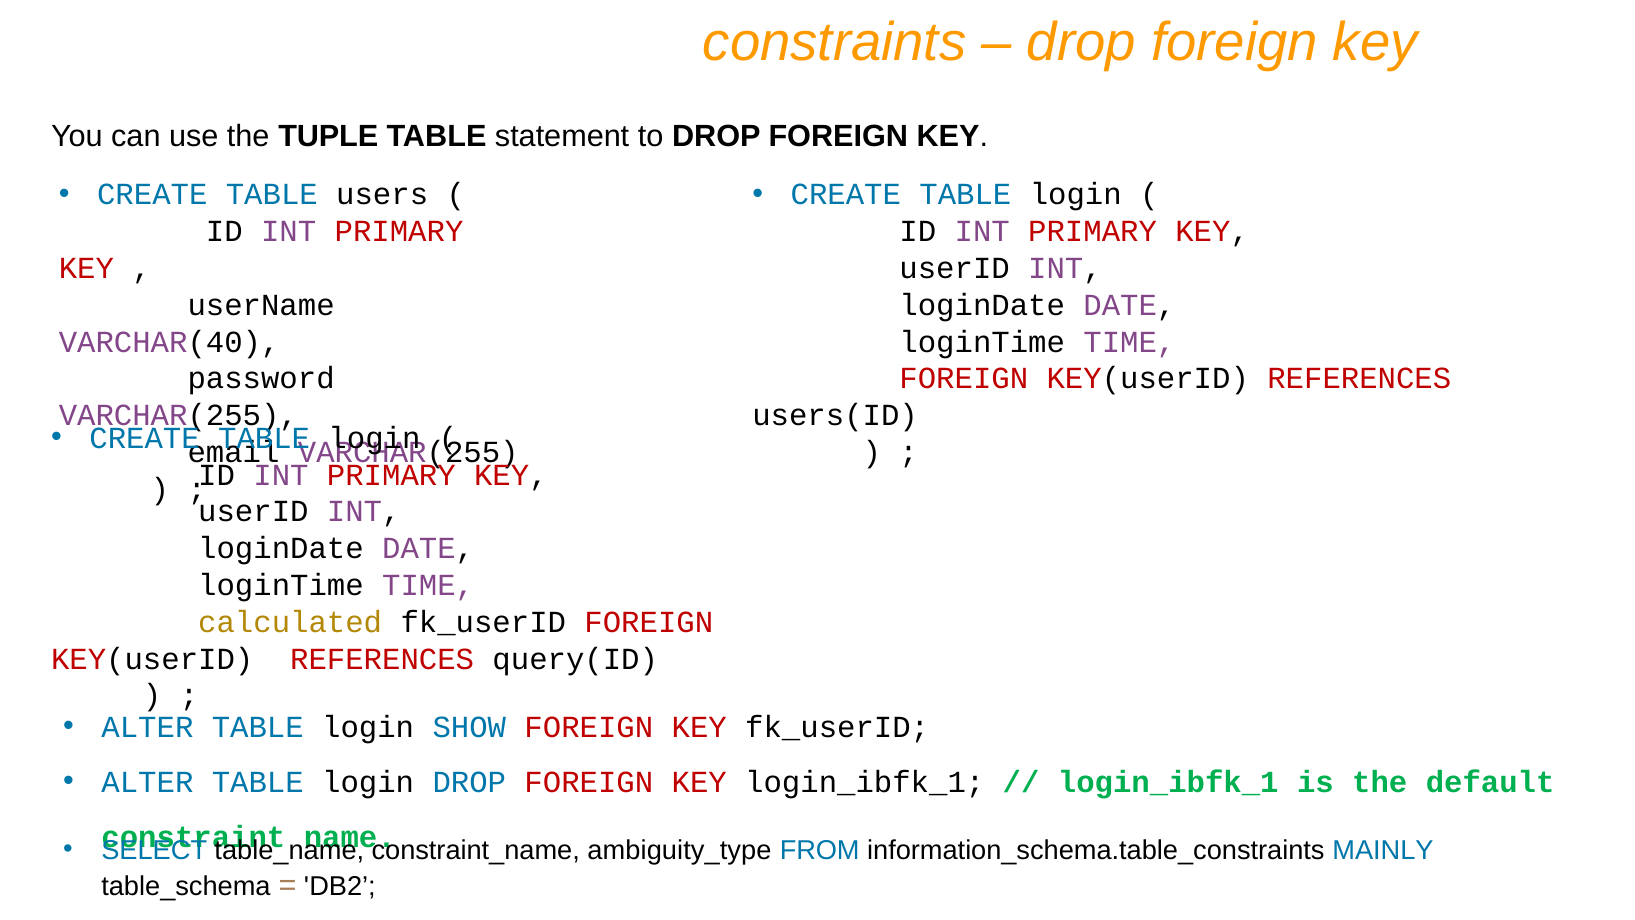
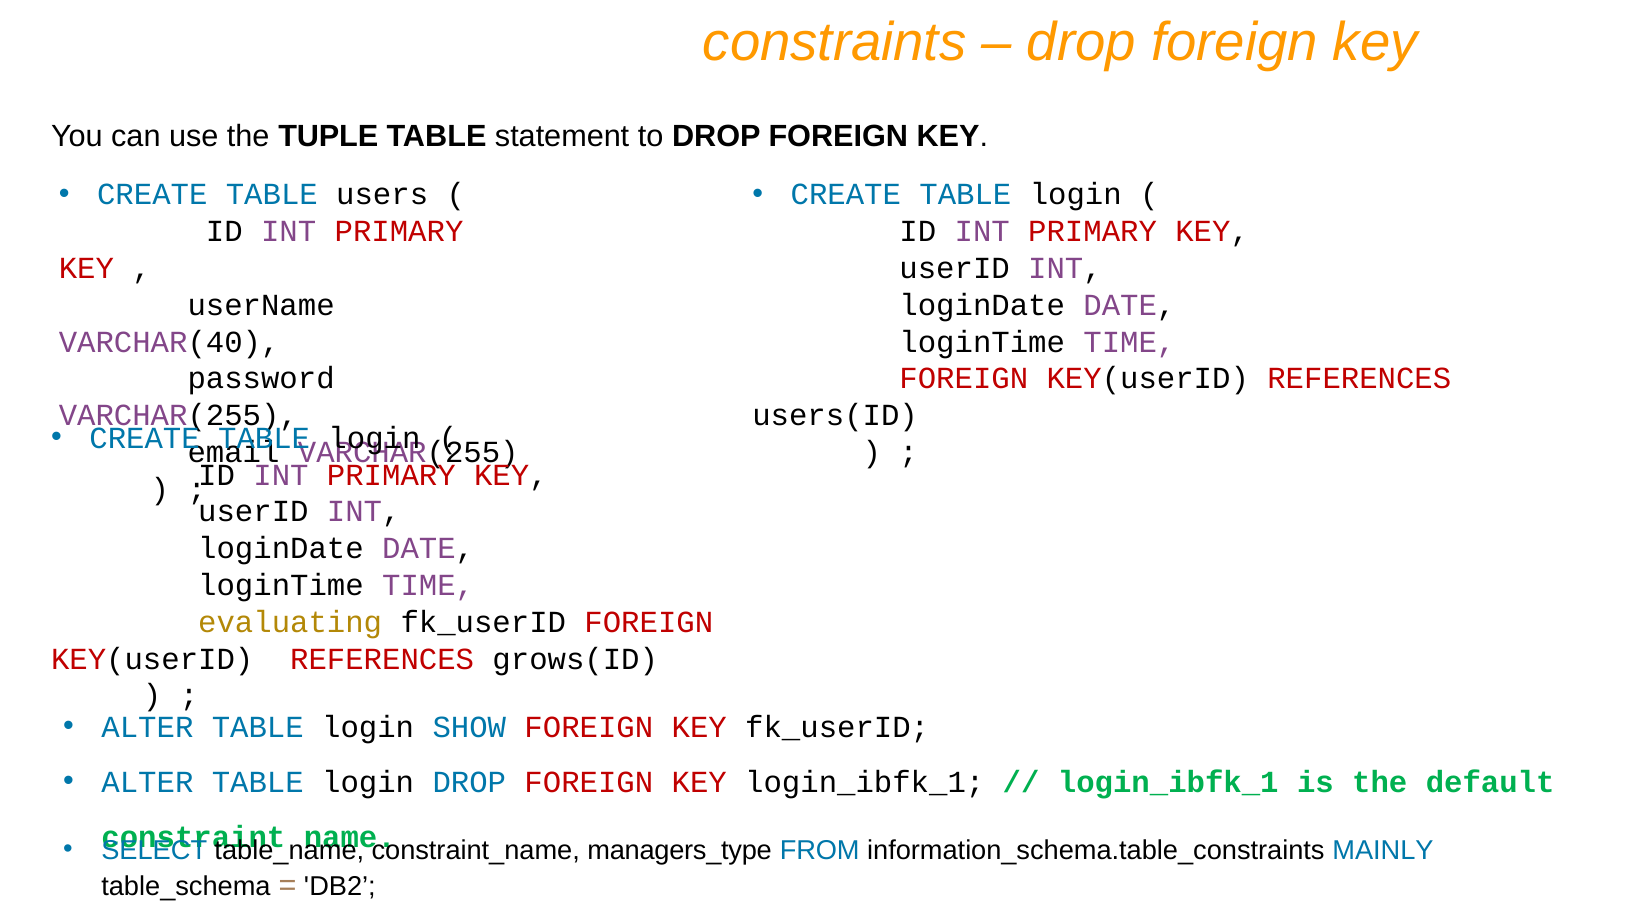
calculated: calculated -> evaluating (290, 622)
query(ID: query(ID -> grows(ID (575, 659)
ambiguity_type: ambiguity_type -> managers_type (680, 850)
